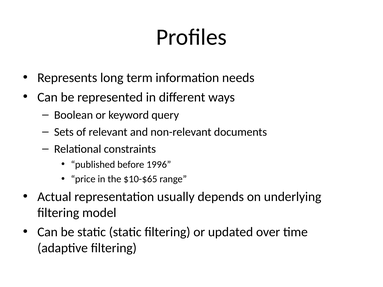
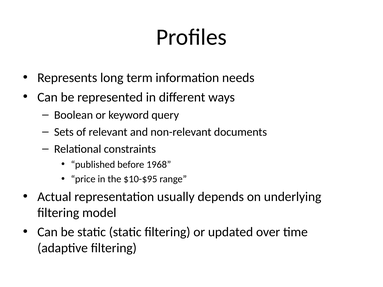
1996: 1996 -> 1968 (159, 165)
$10-$65: $10-$65 -> $10-$95 (140, 179)
